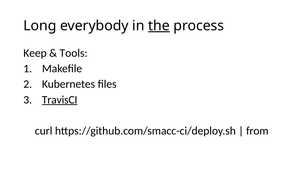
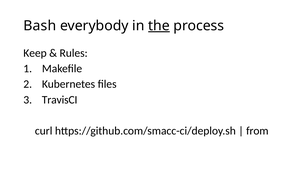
Long: Long -> Bash (40, 26)
Tools: Tools -> Rules (74, 53)
TravisCI underline: present -> none (60, 100)
